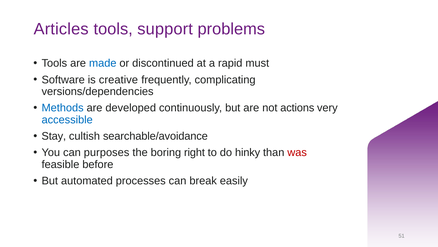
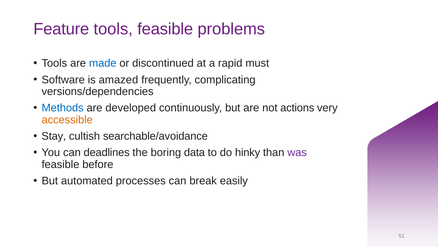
Articles: Articles -> Feature (61, 29)
tools support: support -> feasible (165, 29)
creative: creative -> amazed (118, 80)
accessible colour: blue -> orange (67, 120)
purposes: purposes -> deadlines (107, 152)
right: right -> data (194, 152)
was colour: red -> purple (297, 152)
